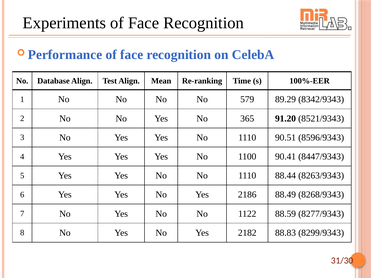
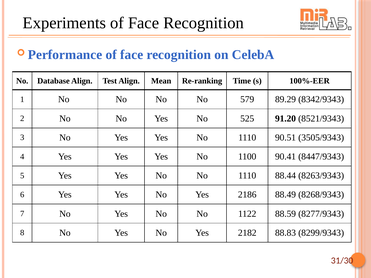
365: 365 -> 525 (247, 119)
8596/9343: 8596/9343 -> 3505/9343 (321, 138)
